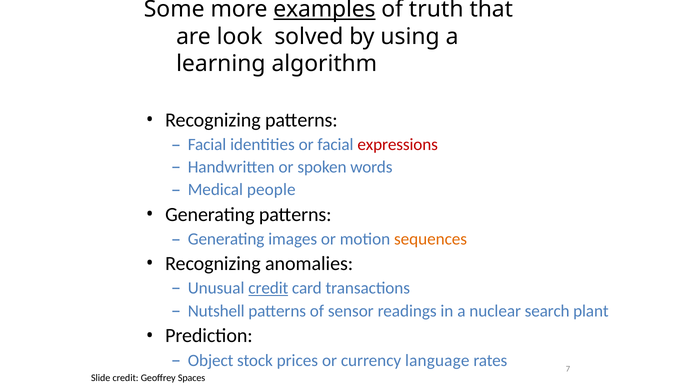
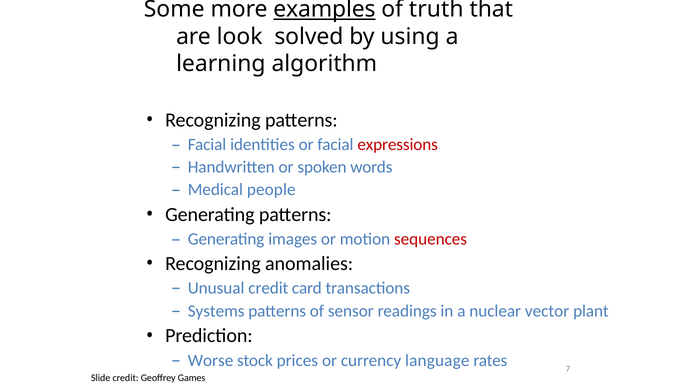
sequences colour: orange -> red (431, 239)
credit underline: present -> none (268, 288)
Nutshell: Nutshell -> Systems (216, 310)
search: search -> vector (547, 310)
Object: Object -> Worse (211, 360)
Spaces: Spaces -> Games (192, 378)
